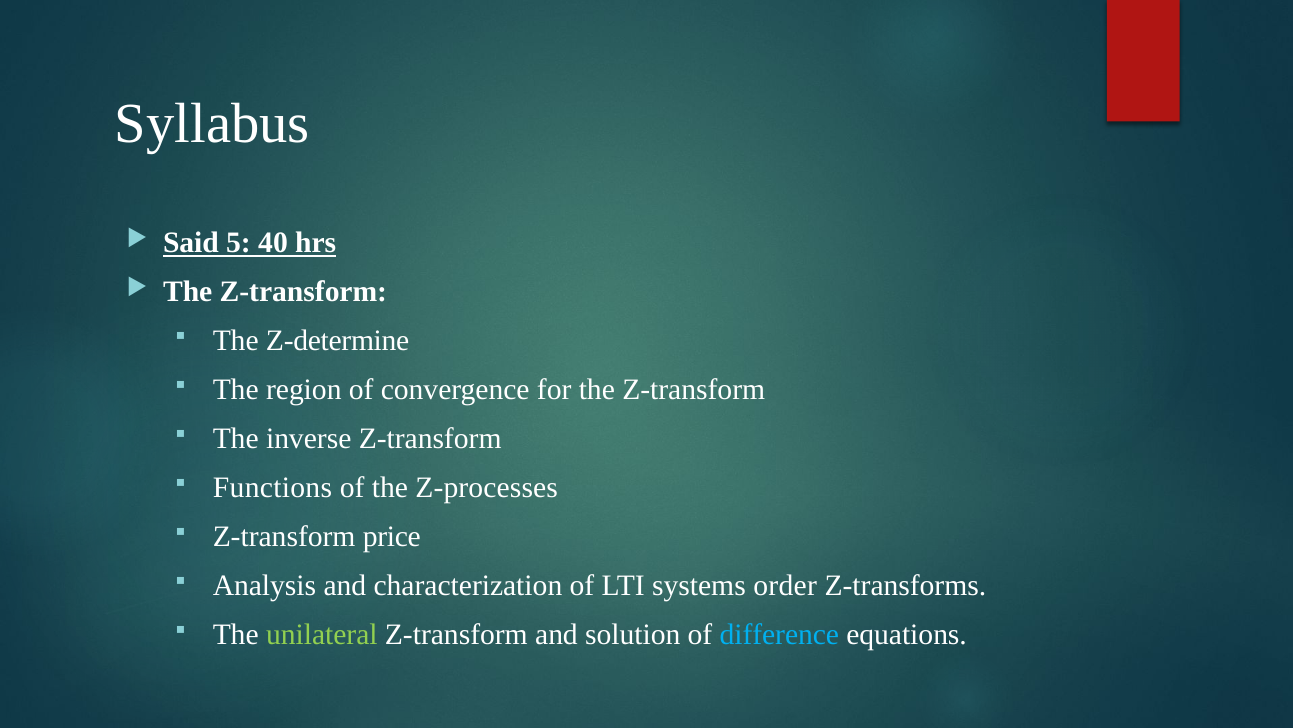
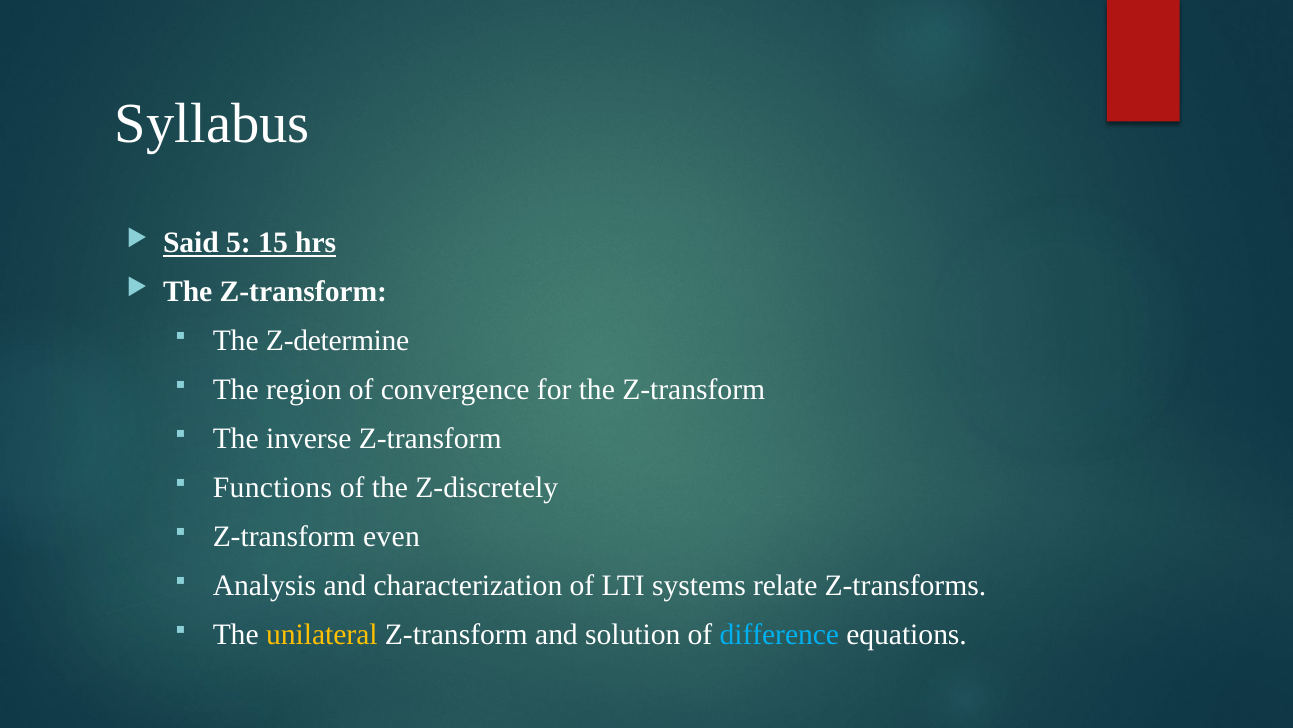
40: 40 -> 15 (273, 242)
Z-processes: Z-processes -> Z-discretely (487, 487)
price: price -> even (391, 536)
order: order -> relate (785, 585)
unilateral colour: light green -> yellow (322, 634)
